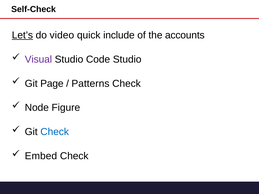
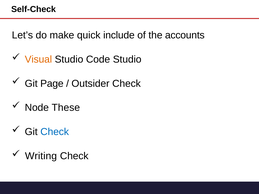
Let’s underline: present -> none (22, 35)
video: video -> make (62, 35)
Visual colour: purple -> orange (38, 59)
Patterns: Patterns -> Outsider (90, 84)
Figure: Figure -> These (66, 108)
Embed: Embed -> Writing (41, 156)
